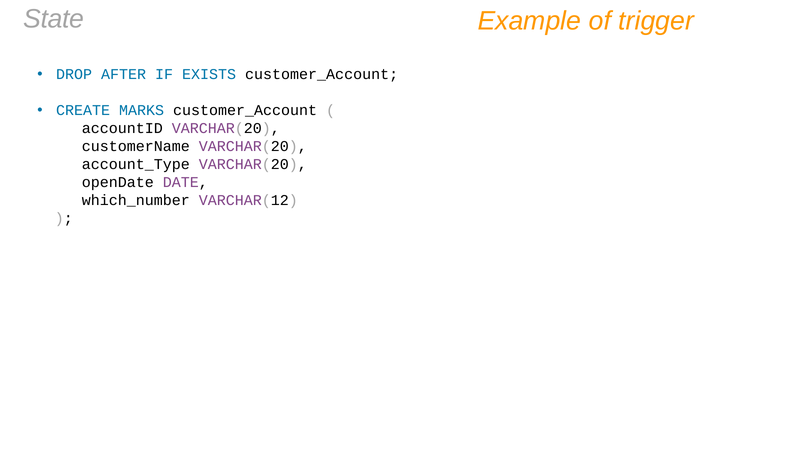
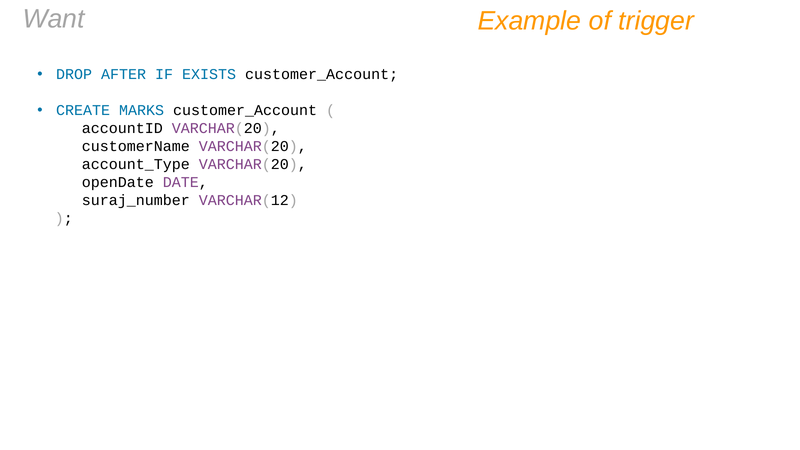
State: State -> Want (54, 19)
which_number: which_number -> suraj_number (136, 200)
